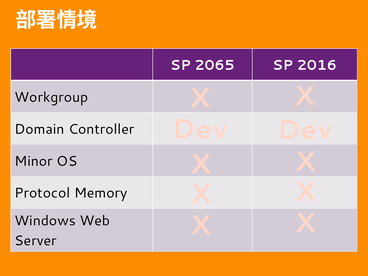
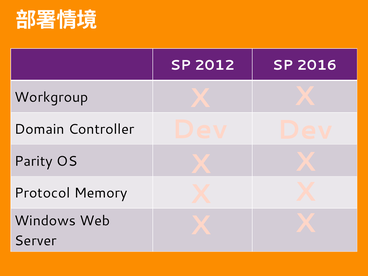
2065: 2065 -> 2012 (215, 65)
Minor: Minor -> Parity (34, 161)
